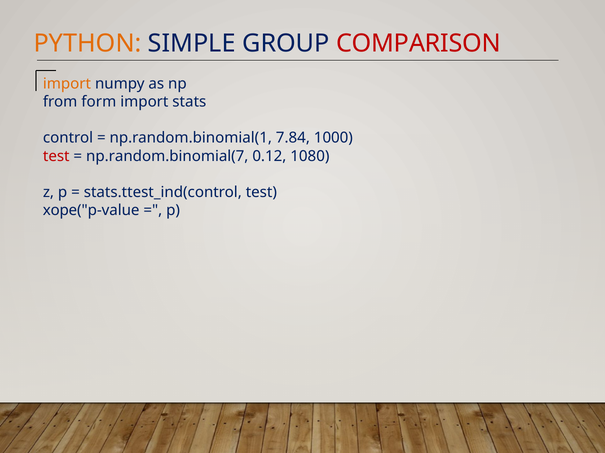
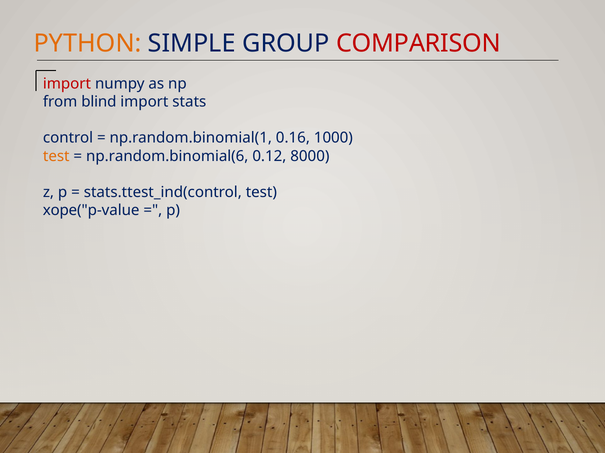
import colour: orange -> red (67, 84)
form: form -> blind (99, 102)
7.84: 7.84 -> 0.16 (293, 138)
test colour: red -> orange (56, 156)
np.random.binomial(7: np.random.binomial(7 -> np.random.binomial(6 (167, 156)
1080: 1080 -> 8000 (310, 156)
